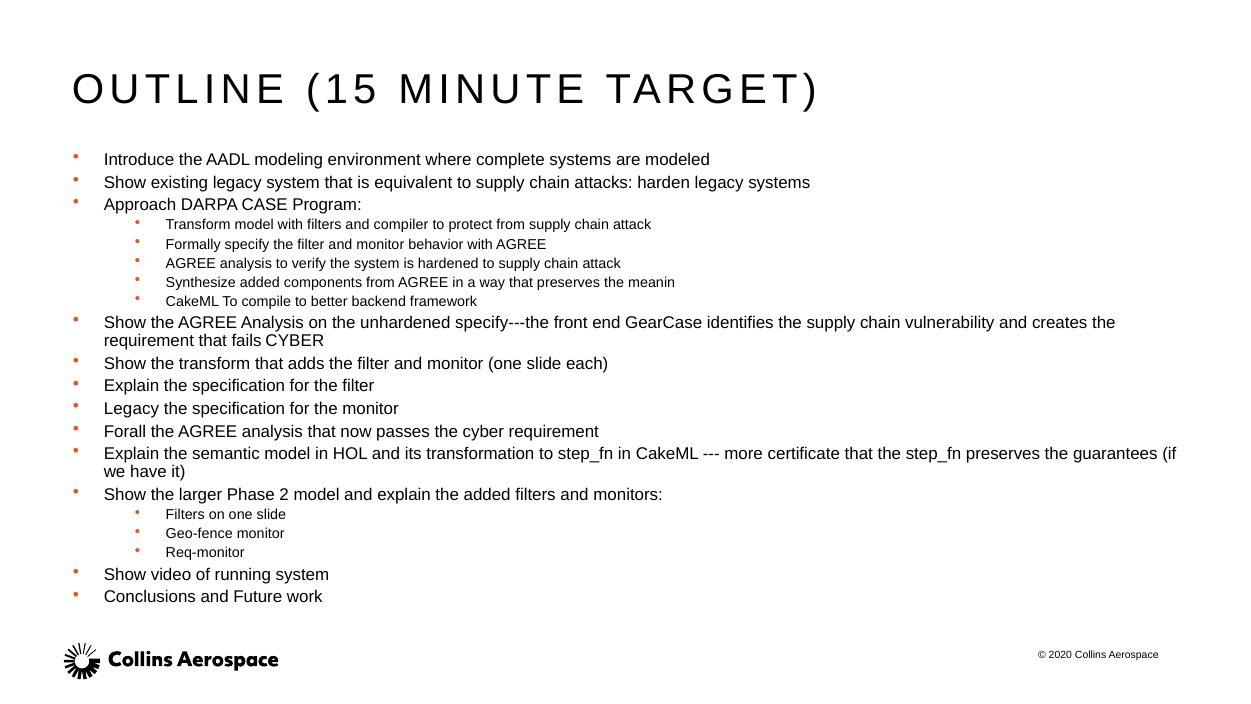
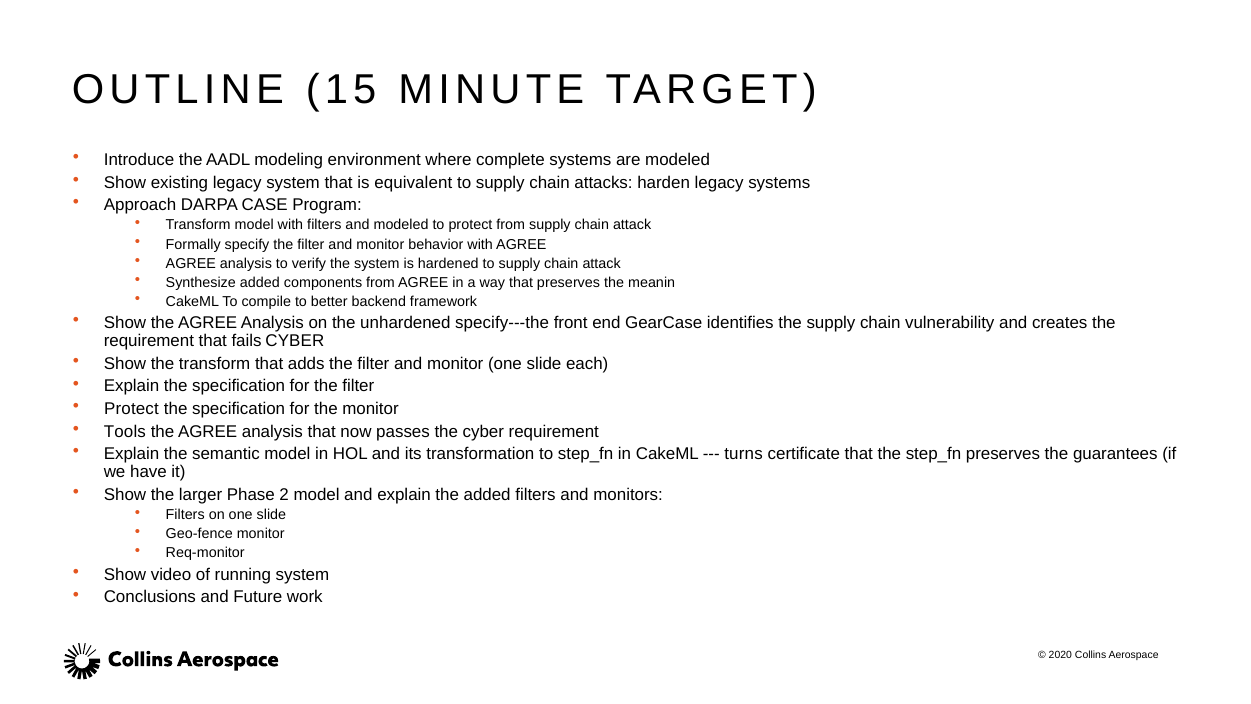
and compiler: compiler -> modeled (401, 225)
Legacy: Legacy -> Protect (131, 409)
Forall: Forall -> Tools (125, 431)
more: more -> turns (744, 454)
